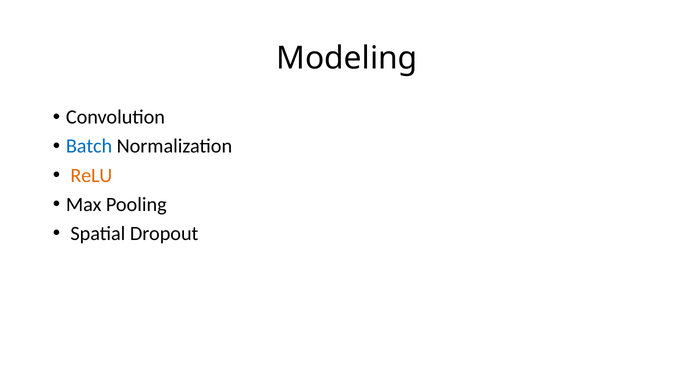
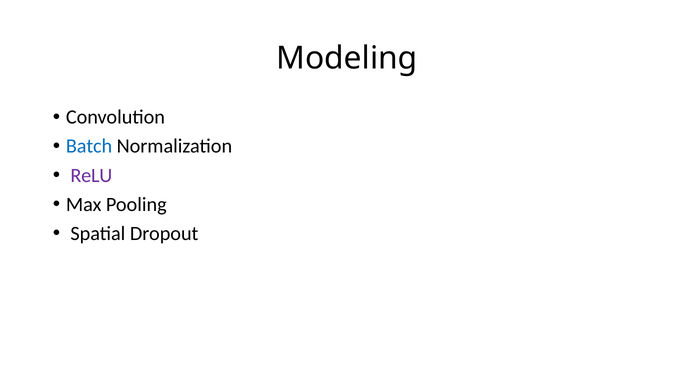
ReLU colour: orange -> purple (91, 176)
